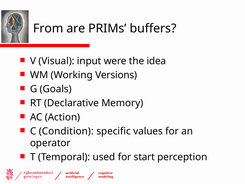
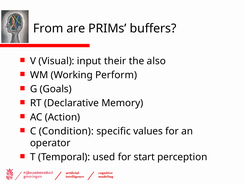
were: were -> their (115, 61)
idea: idea -> also (156, 61)
Versions: Versions -> Perform (116, 75)
